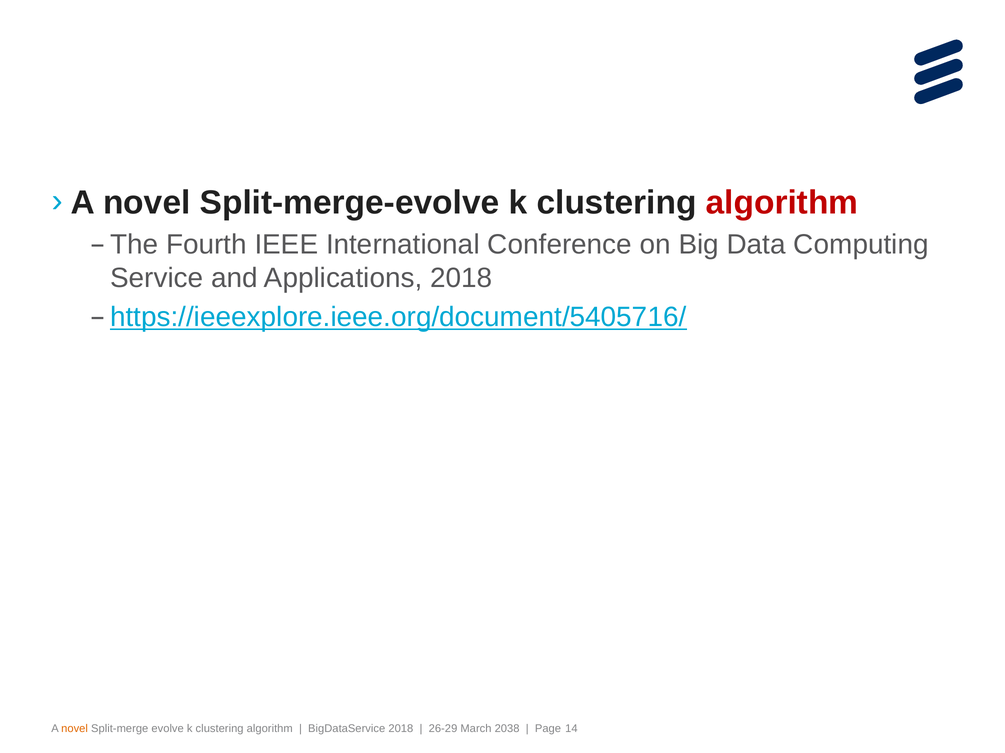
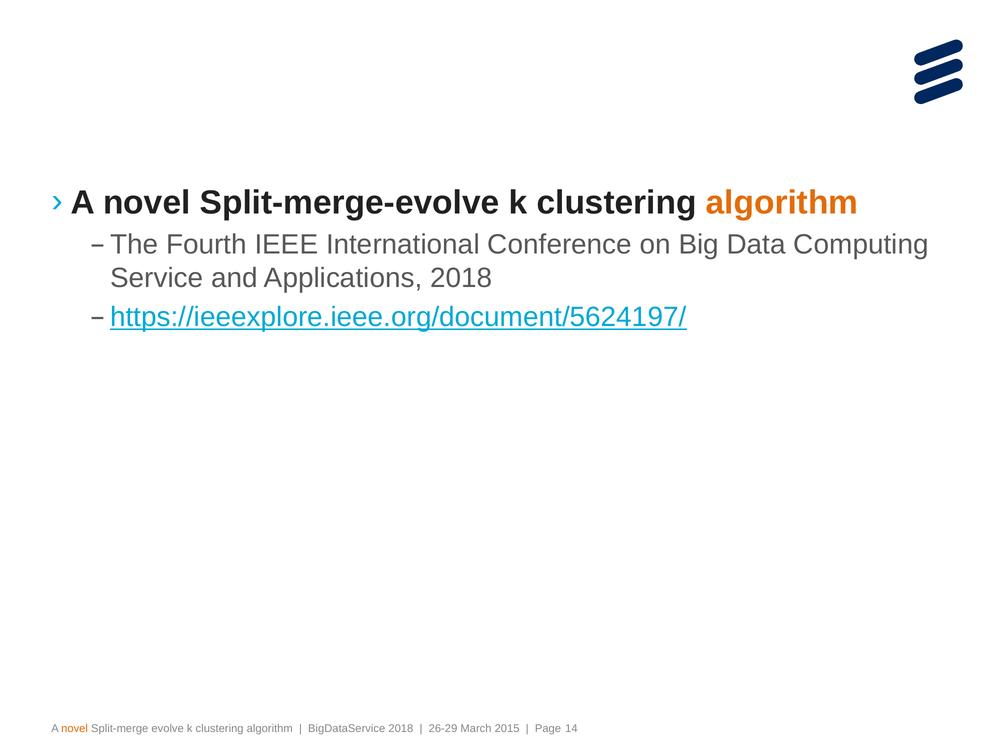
algorithm colour: red -> orange (782, 203)
https://ieeexplore.ieee.org/document/5405716/: https://ieeexplore.ieee.org/document/5405716/ -> https://ieeexplore.ieee.org/document/5624197/ (398, 317)
2038: 2038 -> 2015 (507, 729)
